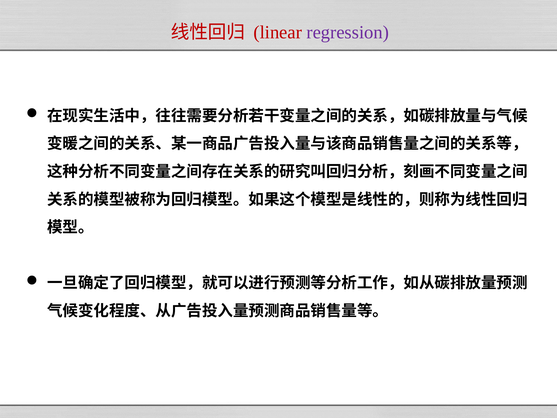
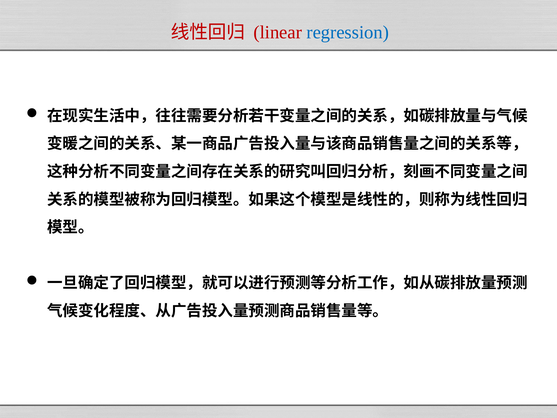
regression colour: purple -> blue (348, 32)
